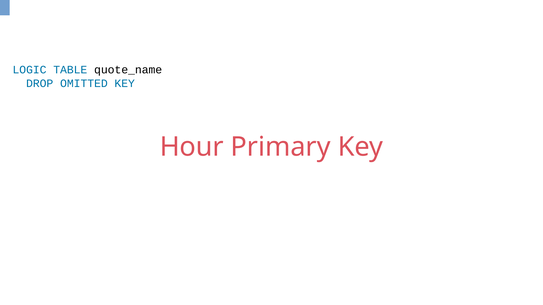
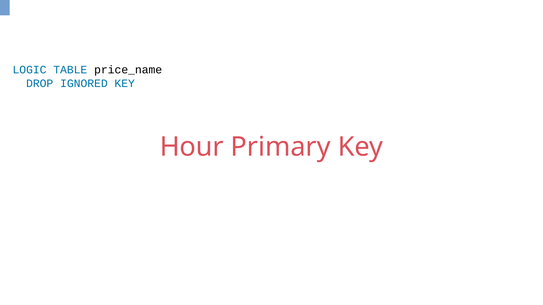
quote_name: quote_name -> price_name (128, 70)
OMITTED: OMITTED -> IGNORED (84, 83)
